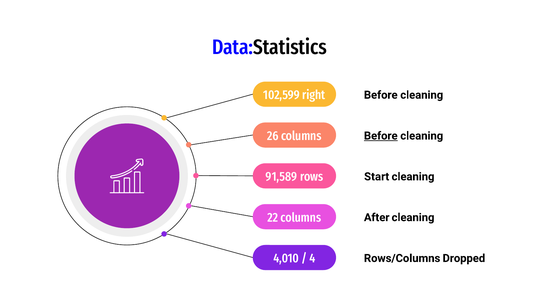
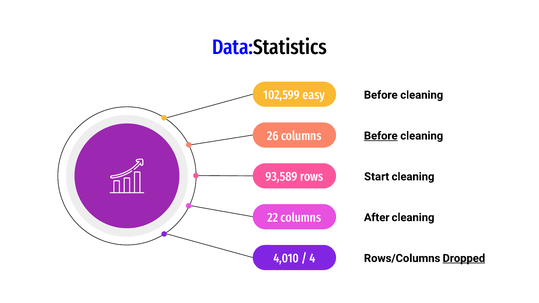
right: right -> easy (314, 95)
91,589: 91,589 -> 93,589 (281, 177)
Dropped underline: none -> present (464, 258)
